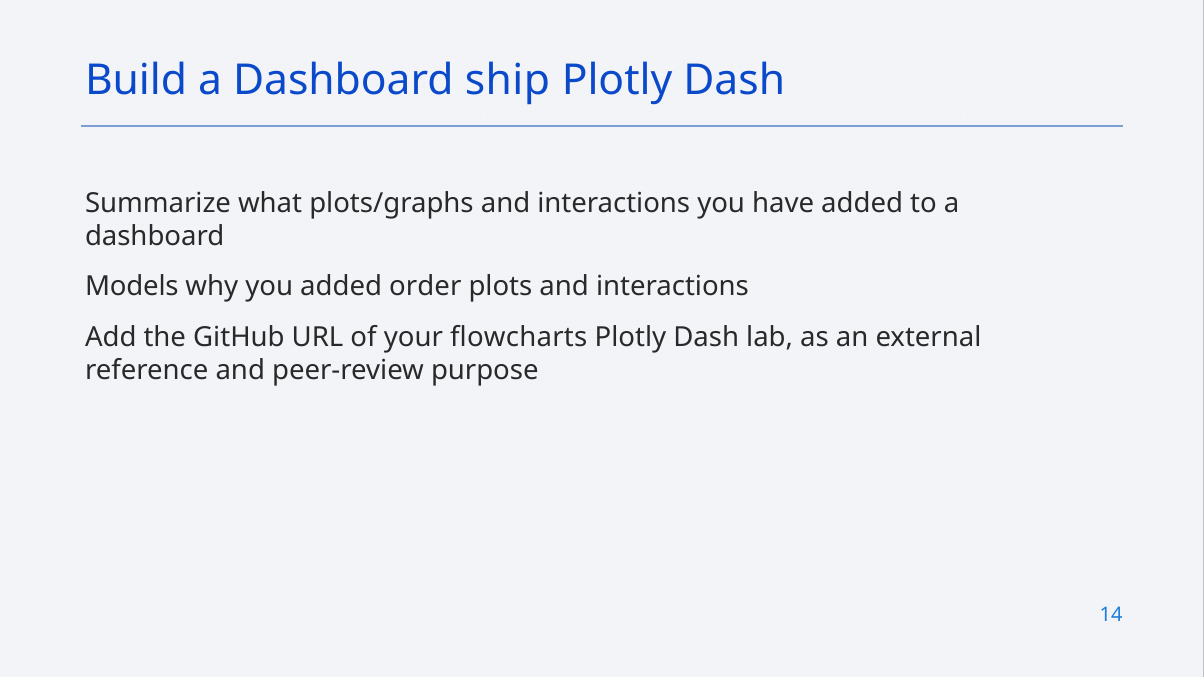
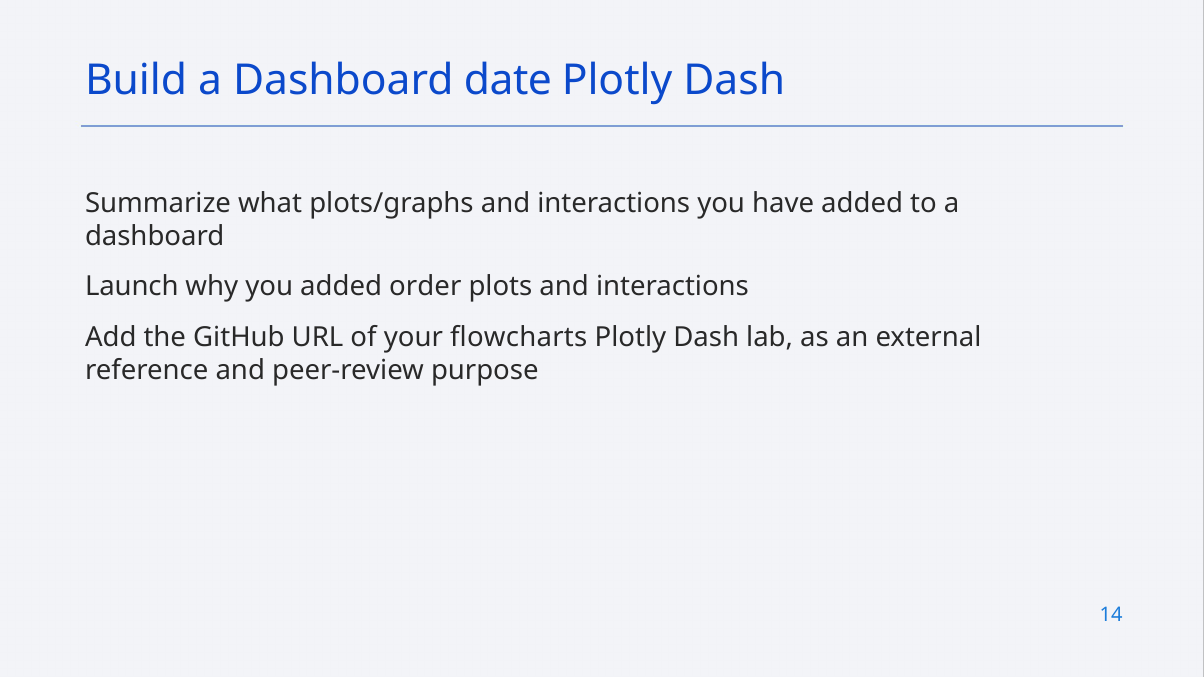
ship: ship -> date (508, 80)
Models: Models -> Launch (132, 287)
